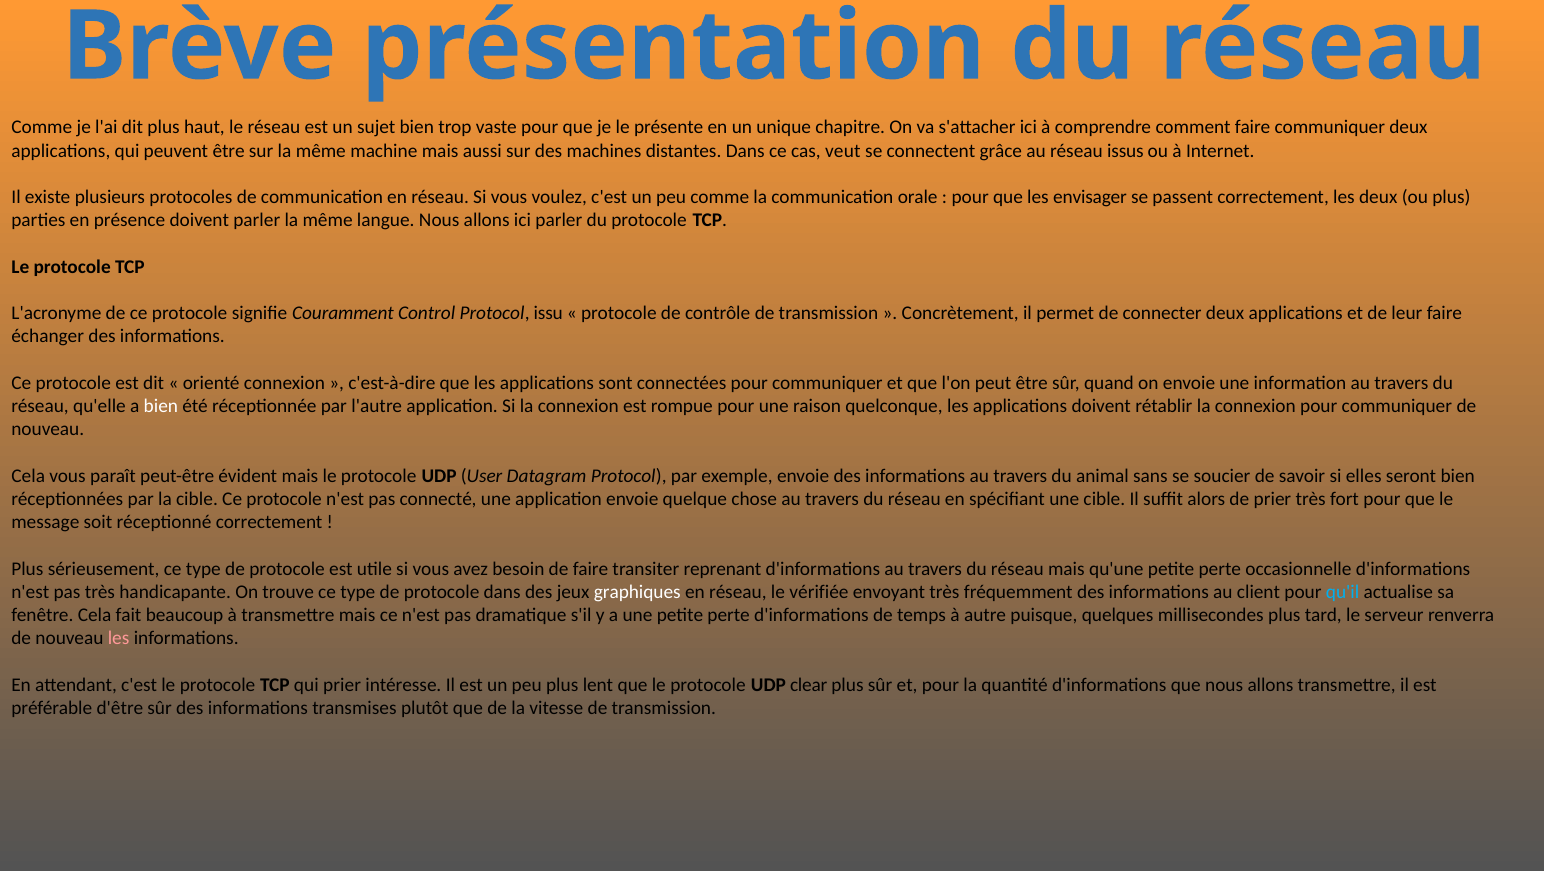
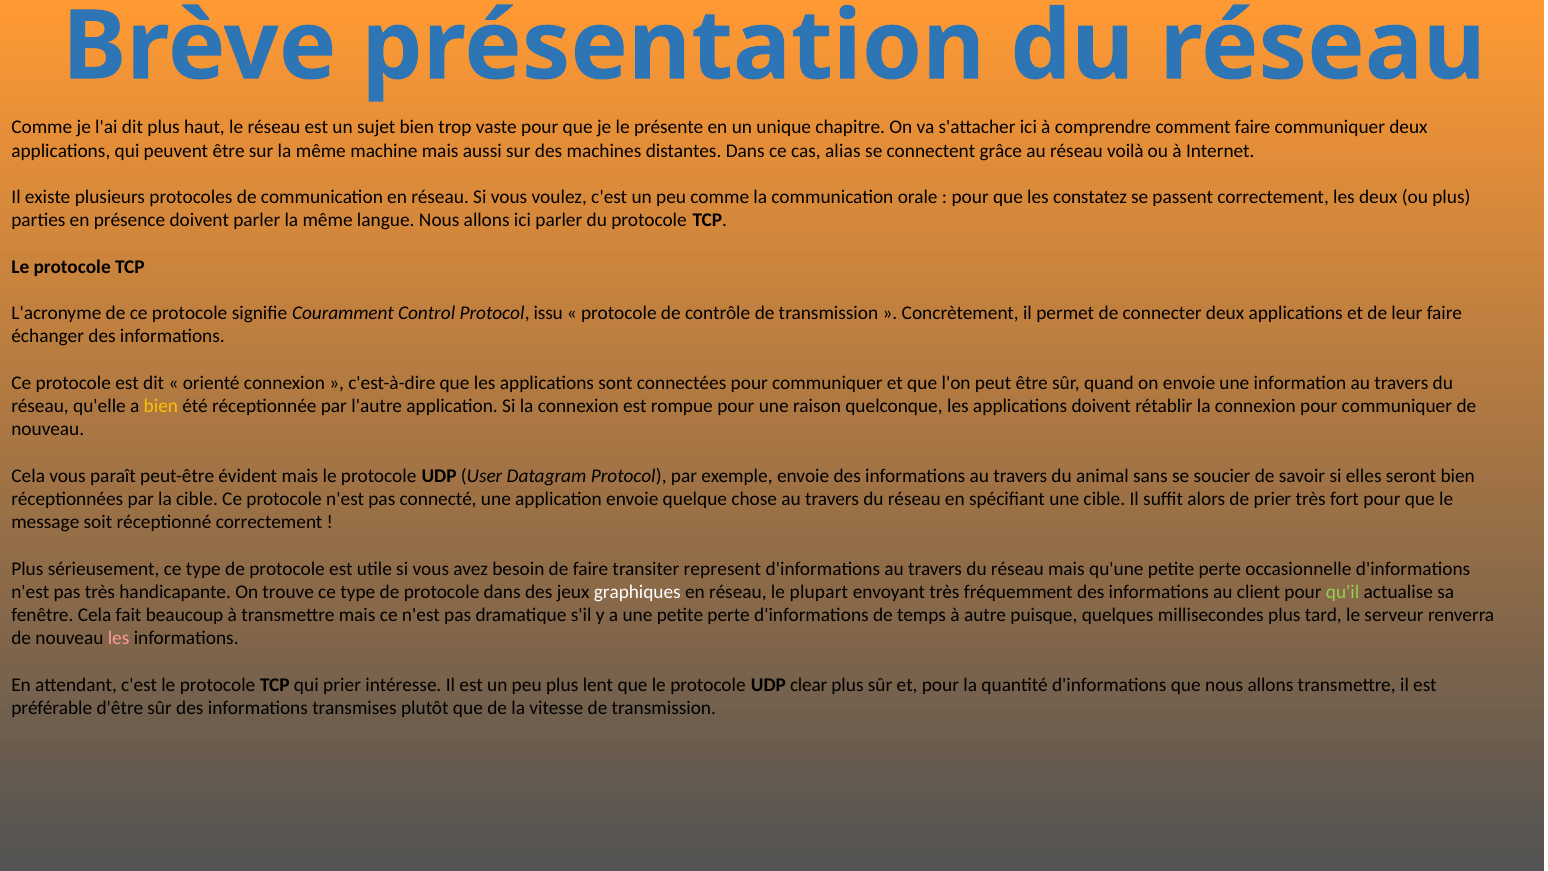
veut: veut -> alias (843, 151)
issus: issus -> voilà (1125, 151)
envisager: envisager -> constatez (1090, 197)
bien colour: white -> yellow (161, 406)
reprenant: reprenant -> represent (722, 569)
vérifiée: vérifiée -> plupart (819, 592)
qu'il colour: light blue -> light green (1343, 592)
